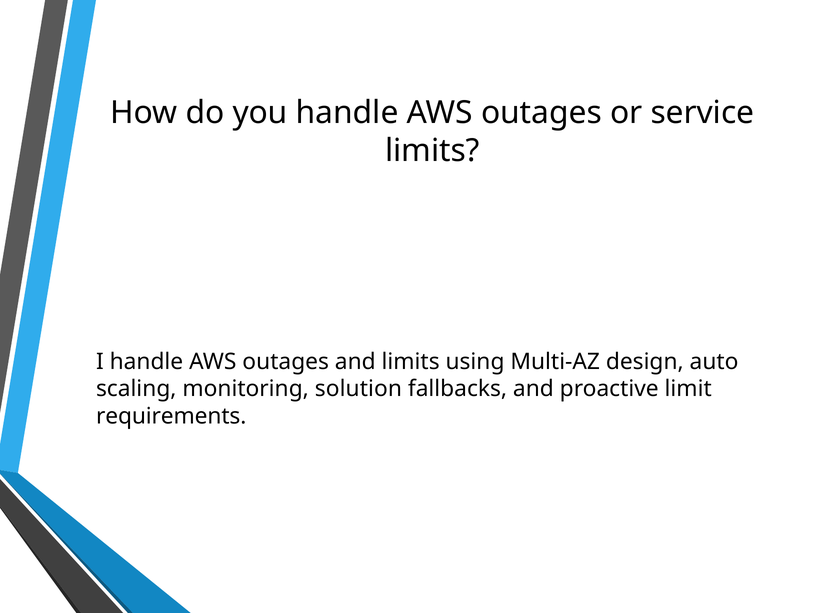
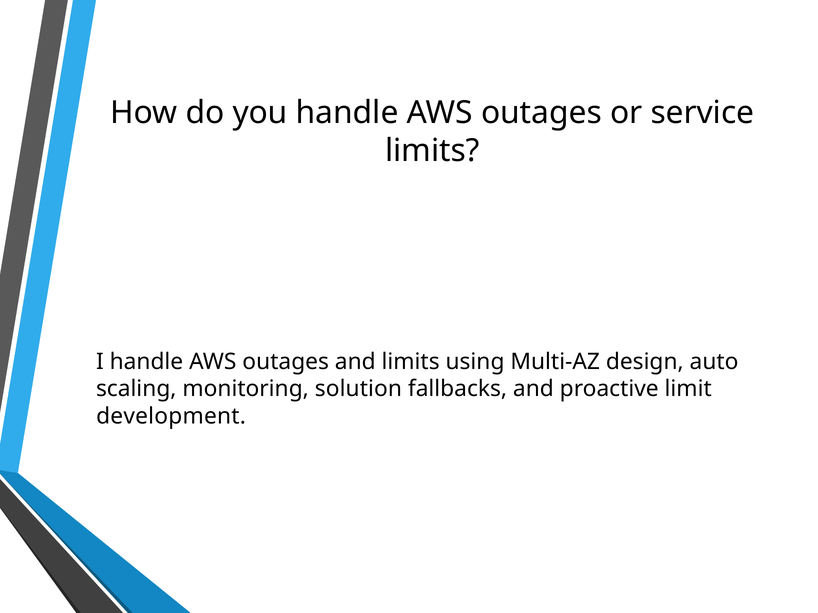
requirements: requirements -> development (171, 417)
